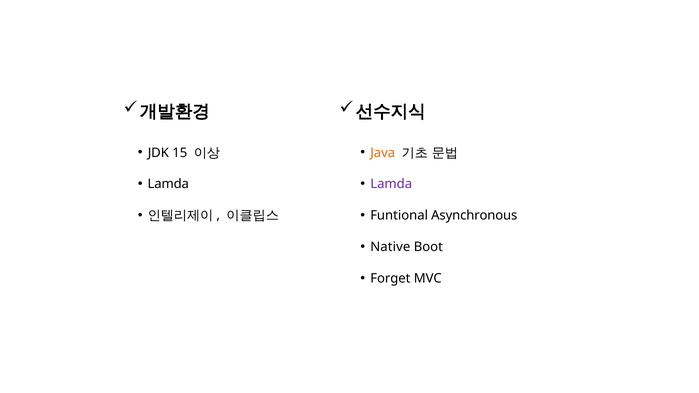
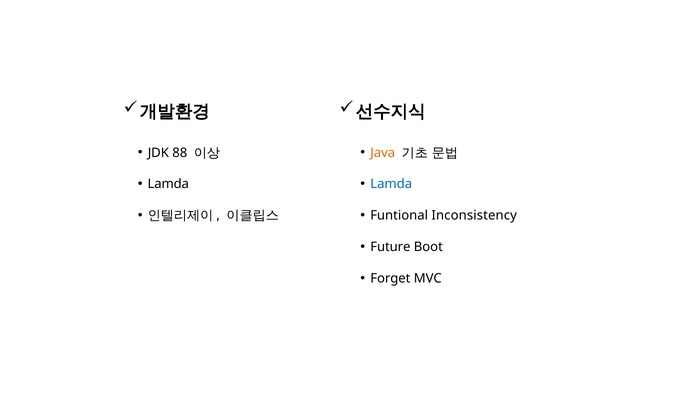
15: 15 -> 88 (180, 153)
Lamda colour: purple -> blue (391, 184)
Asynchronous: Asynchronous -> Inconsistency (474, 216)
Native: Native -> Future (390, 247)
